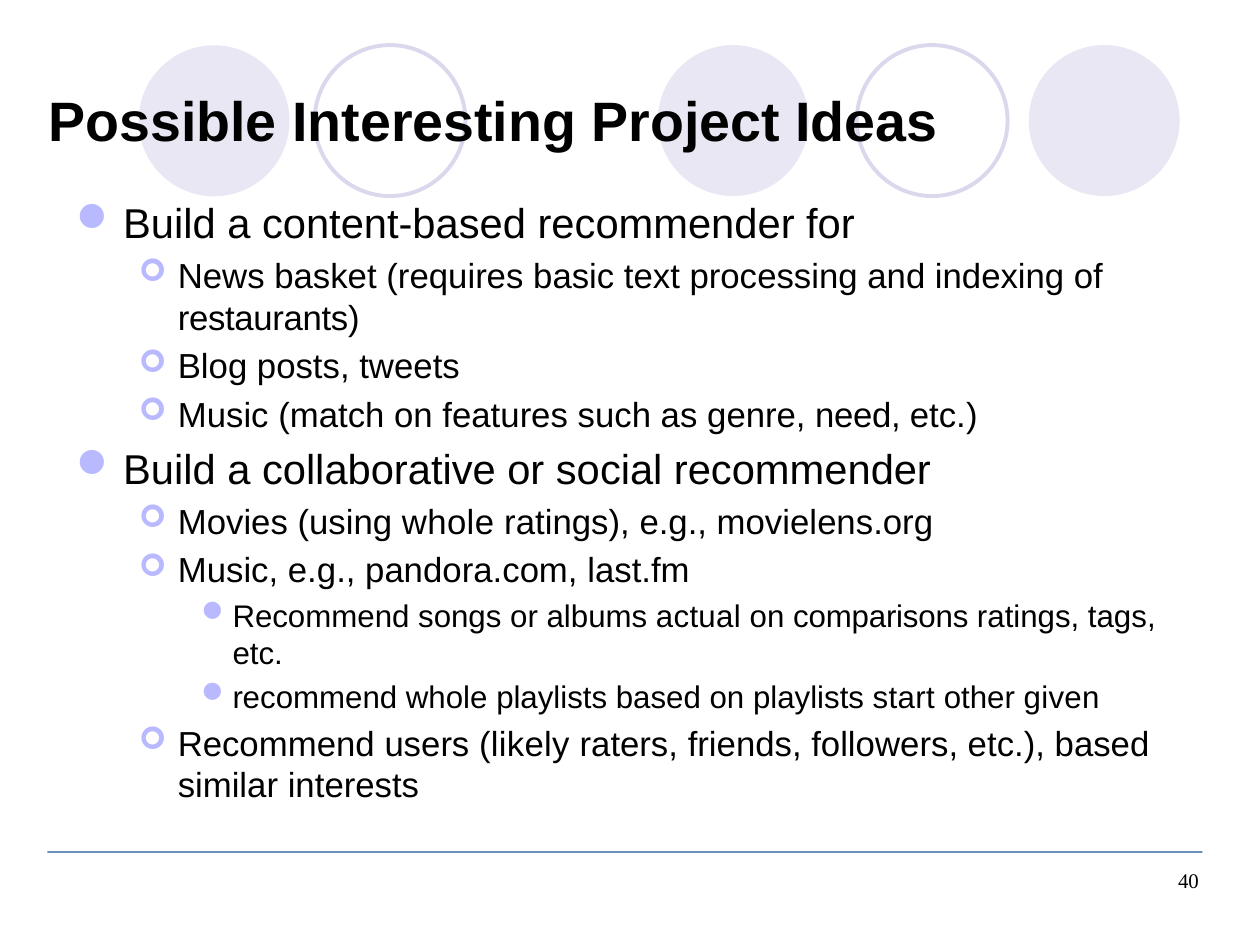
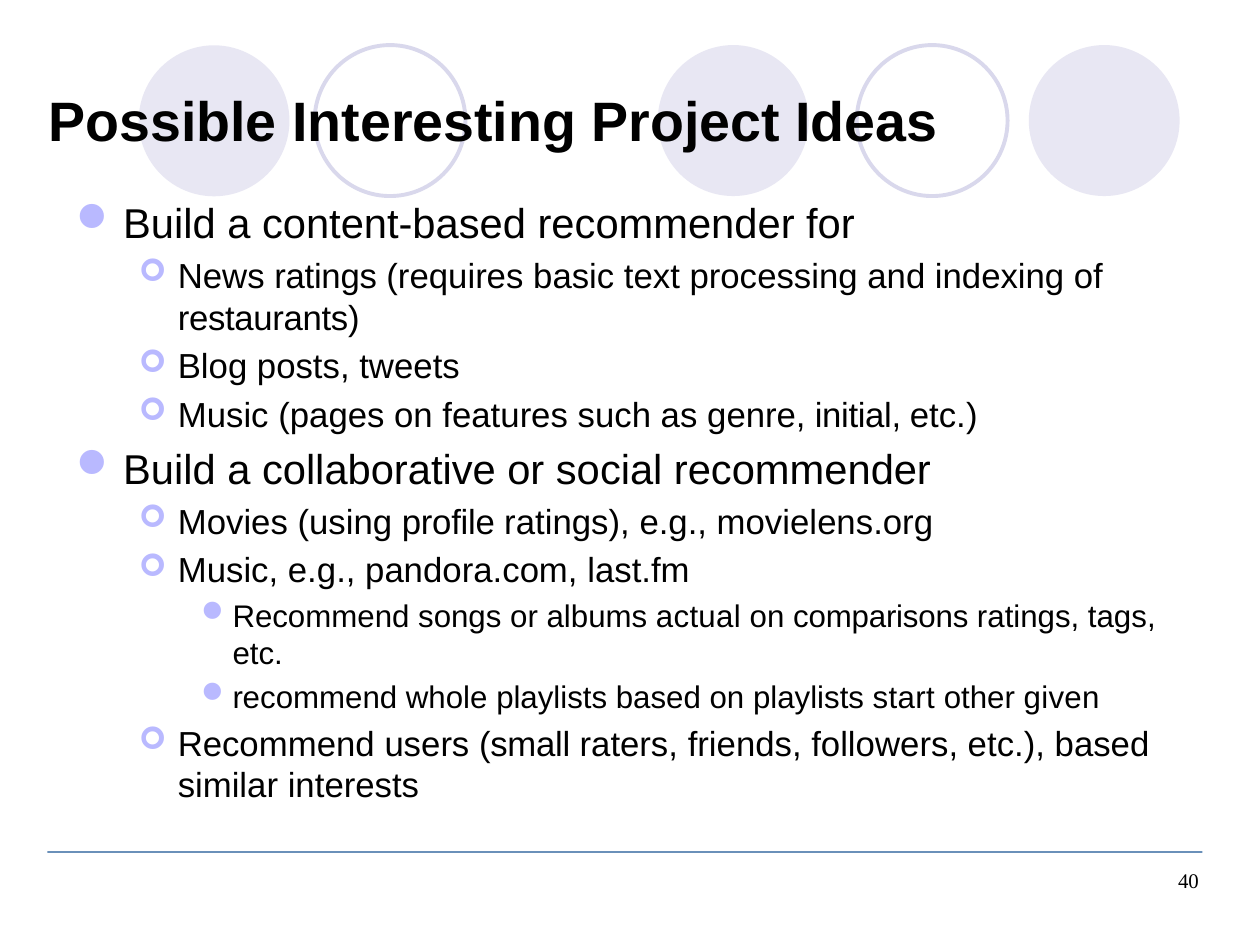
News basket: basket -> ratings (326, 277)
match: match -> pages (331, 416)
need: need -> initial (858, 416)
using whole: whole -> profile (448, 523)
likely: likely -> small (525, 745)
